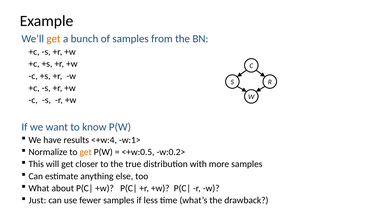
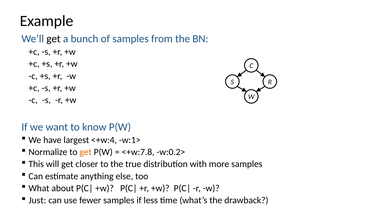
get colour: orange -> black (54, 39)
results: results -> largest (76, 140)
<+w:0.5: <+w:0.5 -> <+w:7.8 (138, 152)
